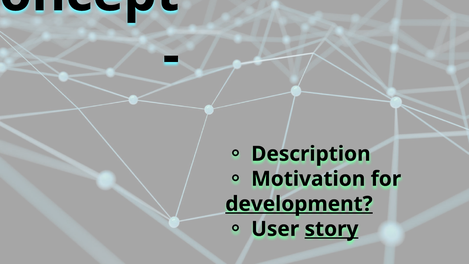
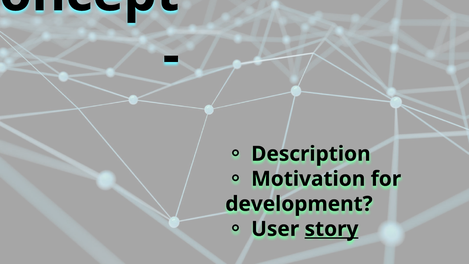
development underline: present -> none (299, 204)
